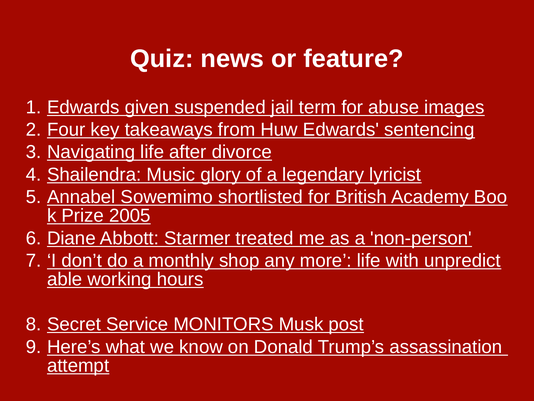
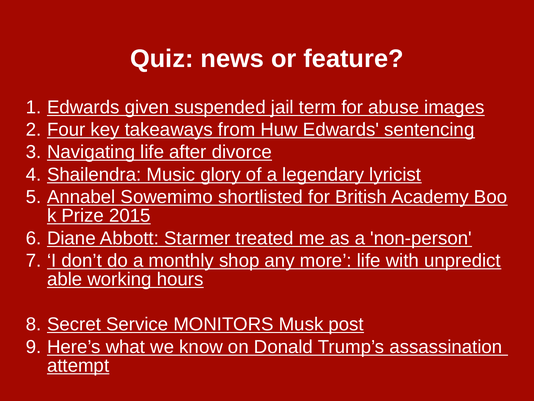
2005: 2005 -> 2015 (130, 216)
